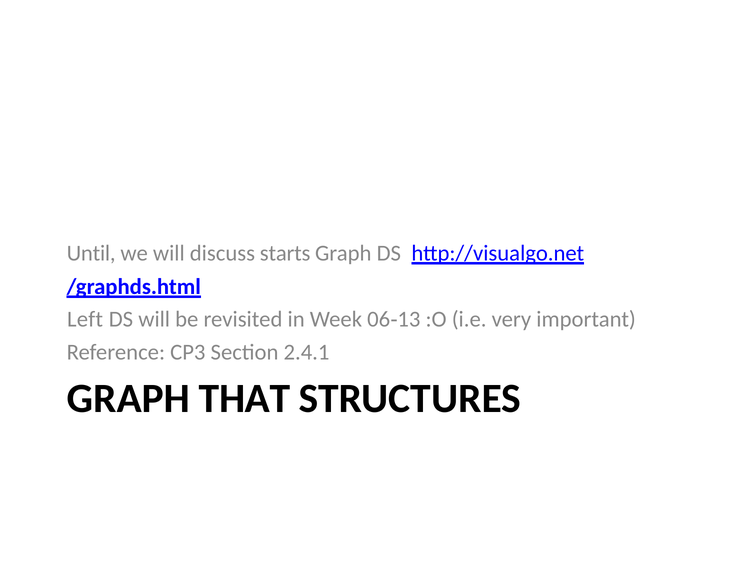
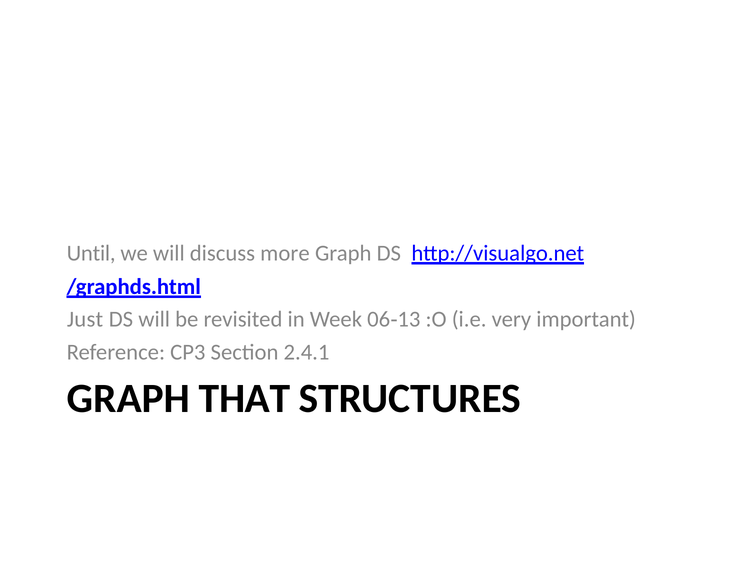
starts: starts -> more (285, 253)
Left: Left -> Just (85, 319)
